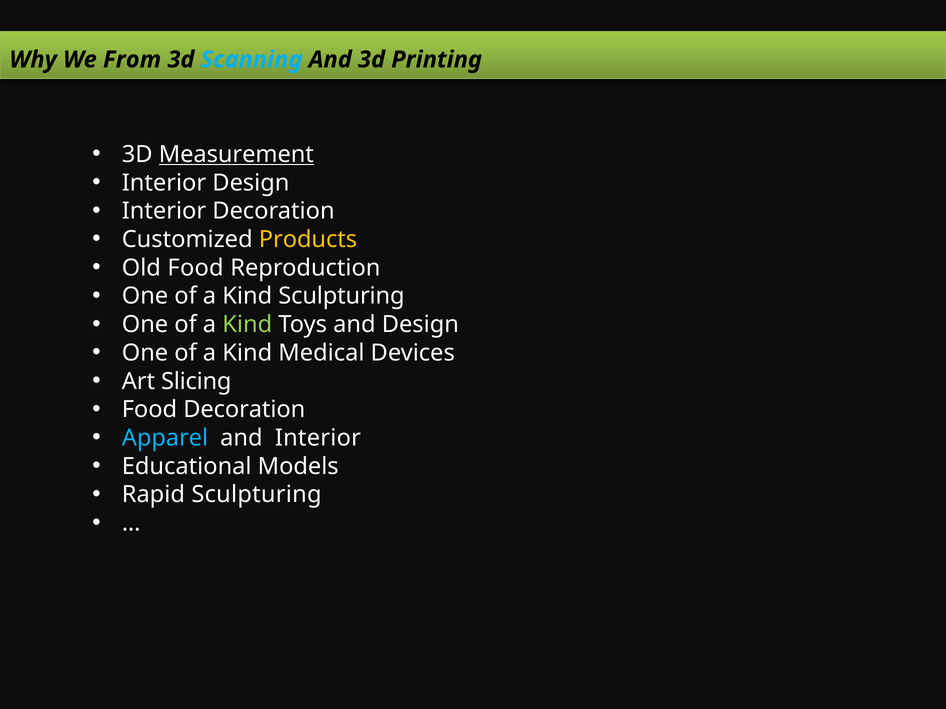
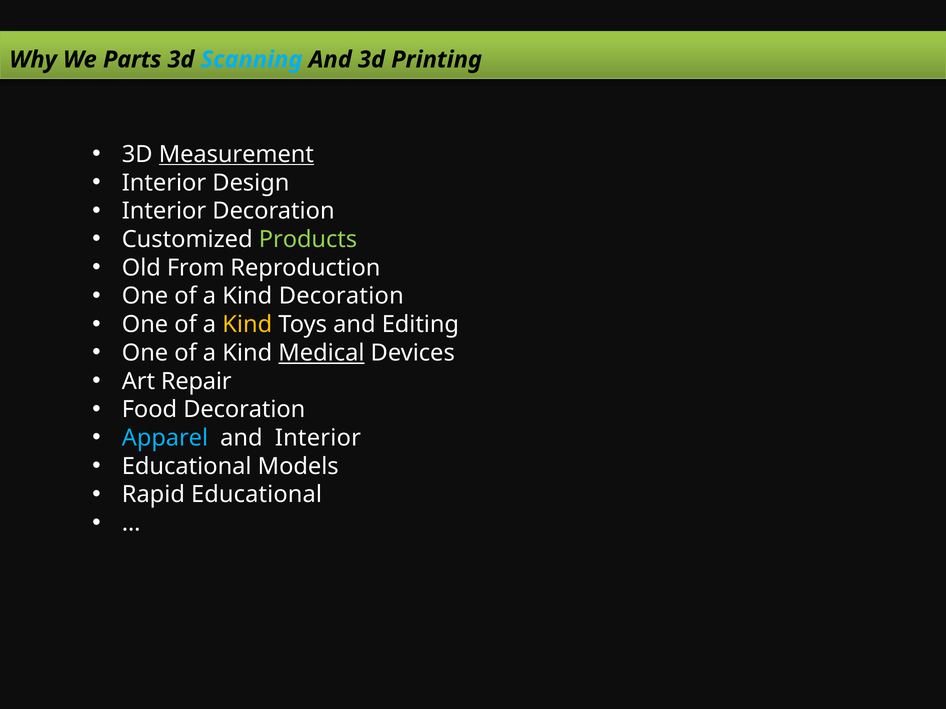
From: From -> Parts (132, 60)
Products colour: yellow -> light green (308, 240)
Old Food: Food -> From (196, 268)
Kind Sculpturing: Sculpturing -> Decoration (341, 296)
Kind colour: light green -> yellow (247, 325)
and Design: Design -> Editing (420, 325)
Medical underline: none -> present (321, 353)
Slicing: Slicing -> Repair (196, 382)
Rapid Sculpturing: Sculpturing -> Educational (257, 495)
